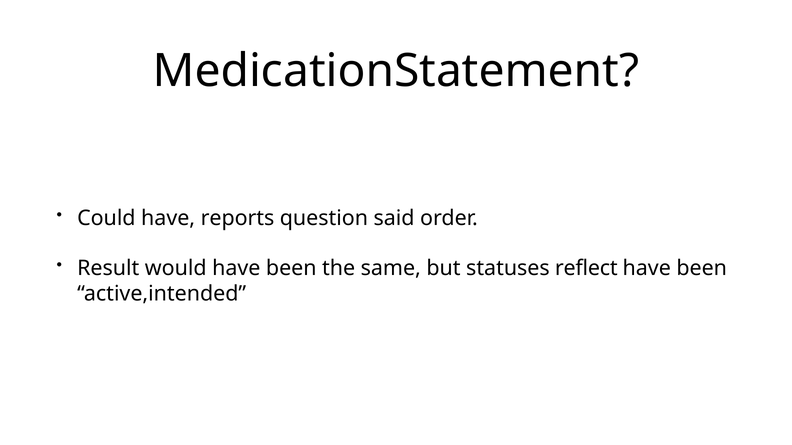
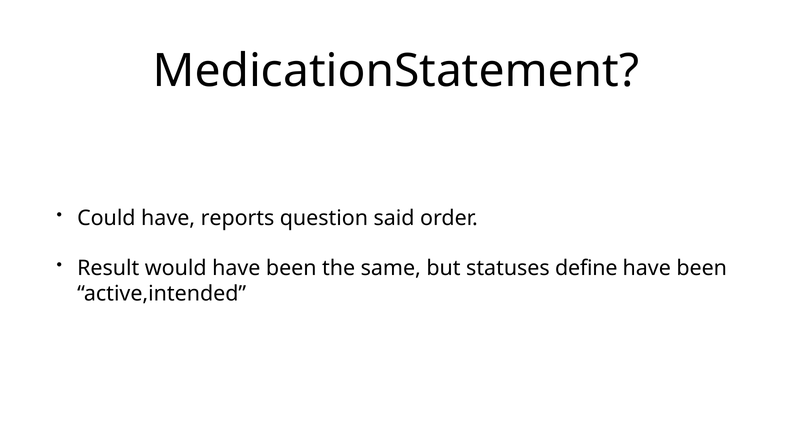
reflect: reflect -> define (586, 268)
